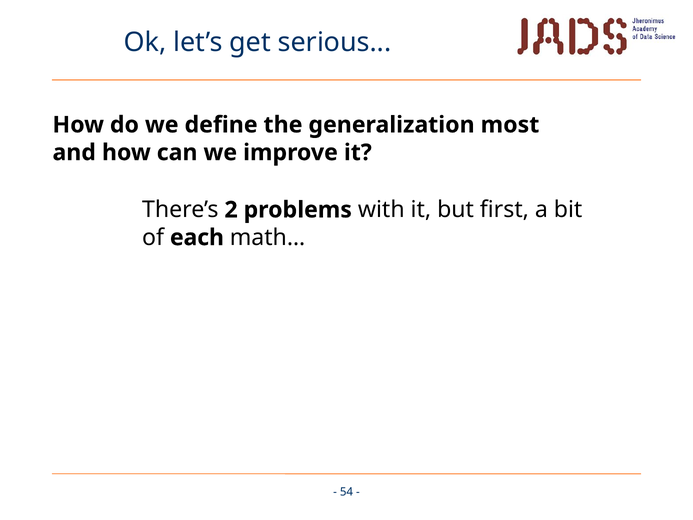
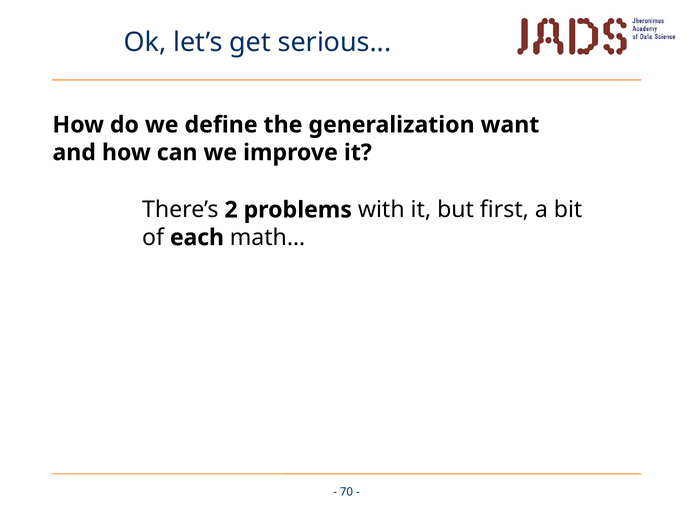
most: most -> want (510, 125)
54: 54 -> 70 (346, 491)
